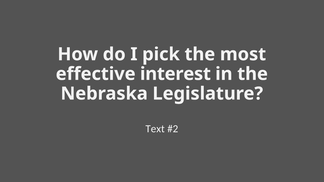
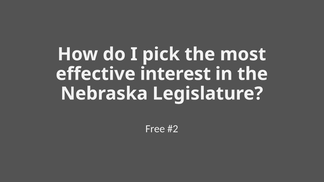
Text: Text -> Free (155, 129)
